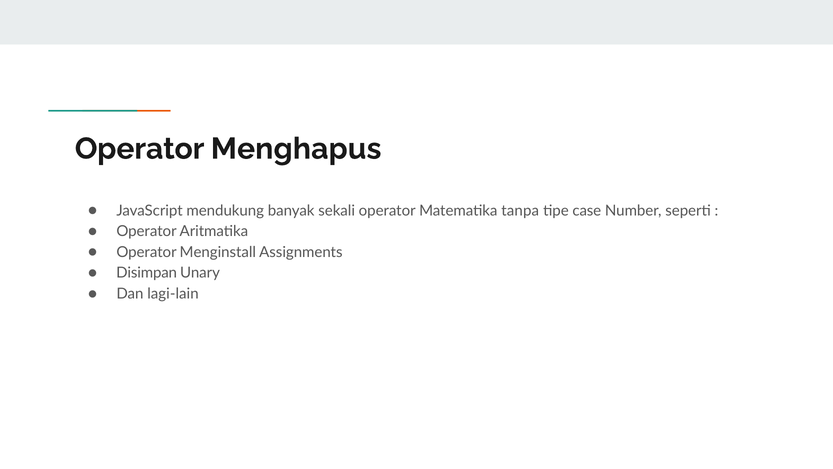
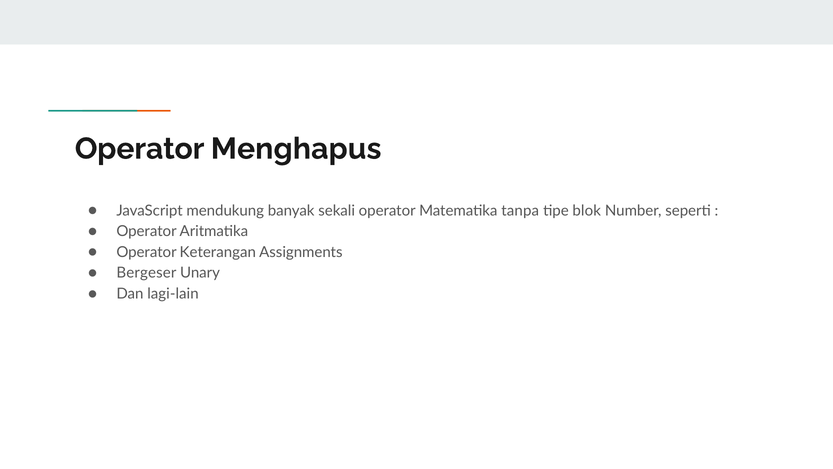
case: case -> blok (587, 210)
Menginstall: Menginstall -> Keterangan (218, 252)
Disimpan: Disimpan -> Bergeser (146, 273)
